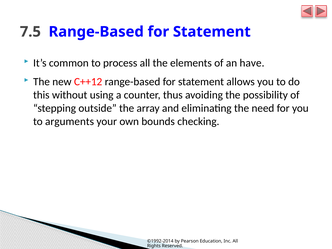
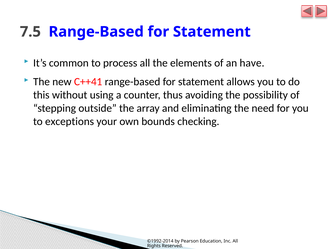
C++12: C++12 -> C++41 (88, 82)
arguments: arguments -> exceptions (70, 122)
